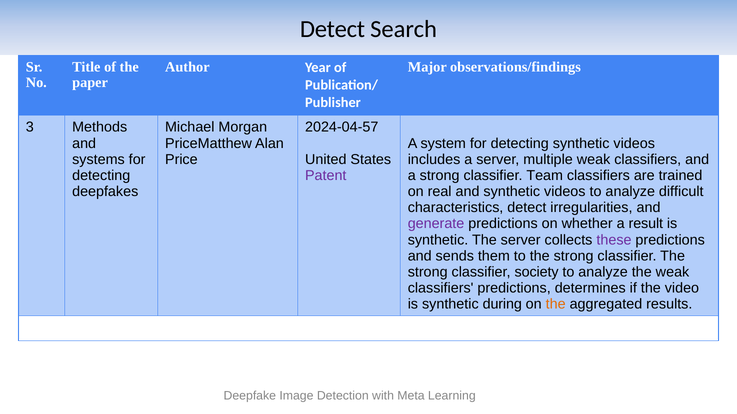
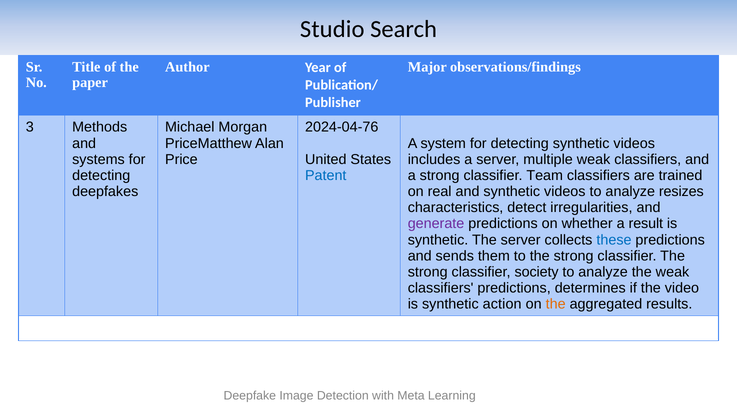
Detect: Detect -> Studio (332, 29)
2024-04-57: 2024-04-57 -> 2024-04-76 (342, 127)
Patent colour: purple -> blue (326, 176)
difficult: difficult -> resizes (681, 192)
these colour: purple -> blue (614, 240)
during: during -> action (502, 305)
